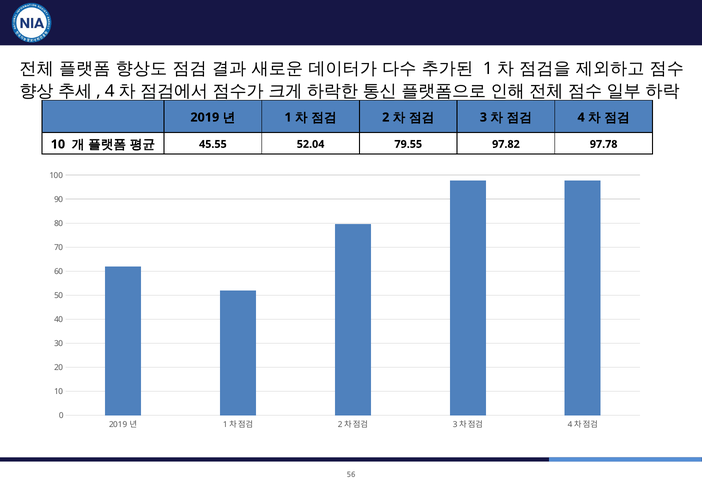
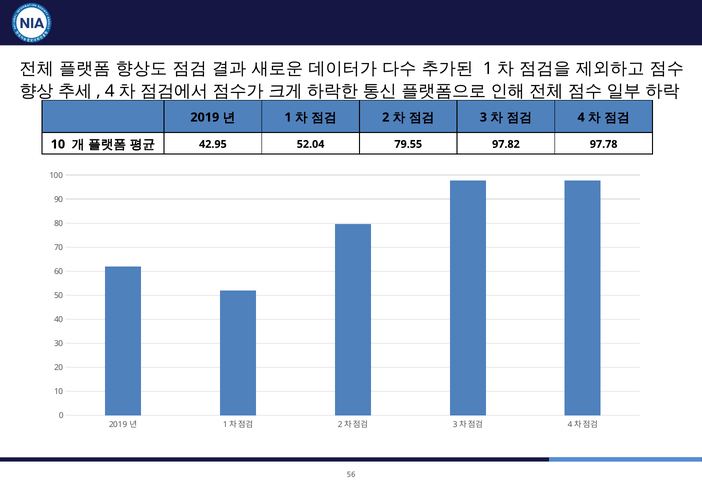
45.55: 45.55 -> 42.95 (213, 144)
